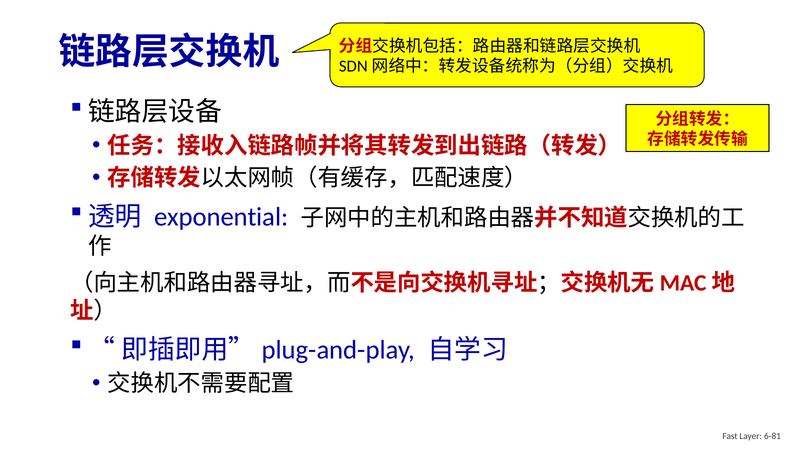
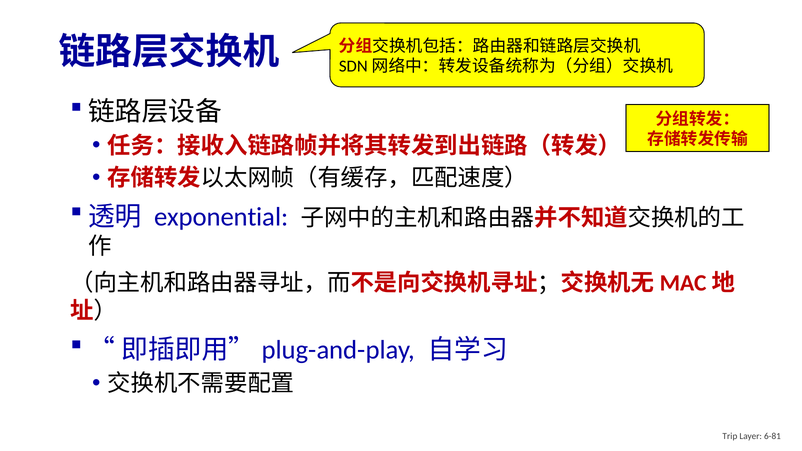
Fast: Fast -> Trip (730, 436)
